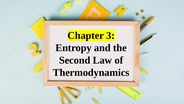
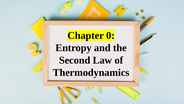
3: 3 -> 0 (110, 35)
